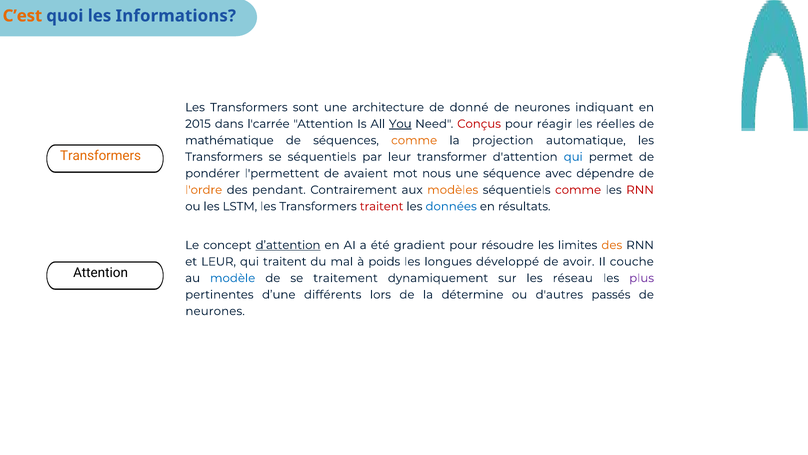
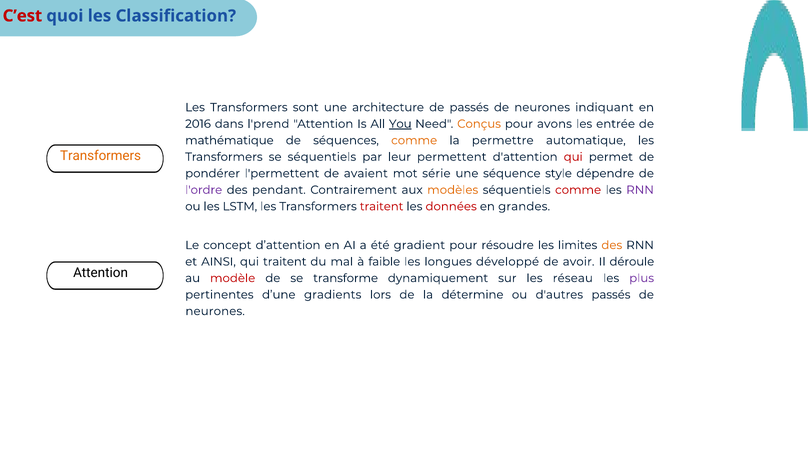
C’est colour: orange -> red (22, 16)
Informations: Informations -> Classification (176, 16)
de donné: donné -> passés (469, 107)
2015: 2015 -> 2016 (198, 124)
l'carrée: l'carrée -> l'prend (268, 124)
Conçus colour: red -> orange (479, 124)
réagir: réagir -> avons (554, 124)
réelles: réelles -> entrée (616, 124)
projection: projection -> permettre (503, 140)
transformer: transformer -> permettent (452, 157)
qui colour: blue -> red (573, 157)
nous: nous -> série (436, 173)
avec: avec -> style (559, 173)
l'ordre colour: orange -> purple (204, 190)
RNN colour: red -> purple (640, 190)
données colour: blue -> red (451, 206)
résultats: résultats -> grandes (524, 206)
d’attention underline: present -> none (288, 245)
et LEUR: LEUR -> AINSI (219, 261)
poids: poids -> faible (384, 261)
couche: couche -> déroule (632, 261)
modèle colour: blue -> red (233, 278)
traitement: traitement -> transforme (346, 278)
différents: différents -> gradients (333, 294)
